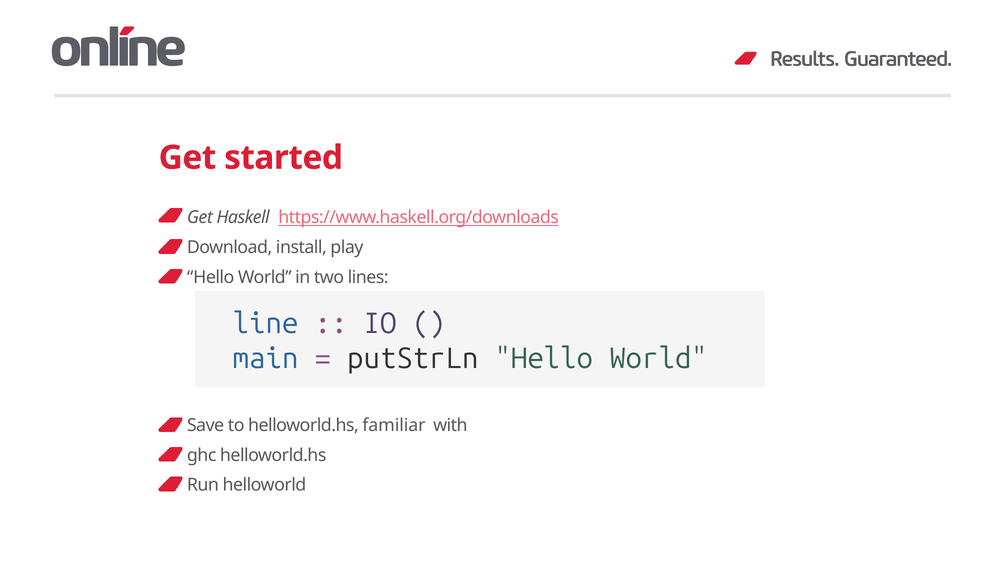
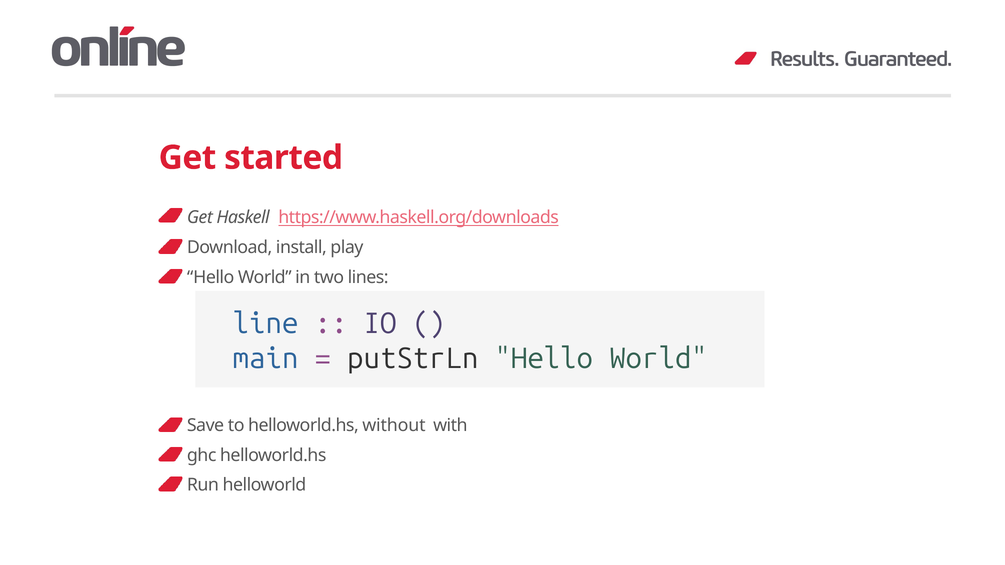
familiar: familiar -> without (394, 426)
